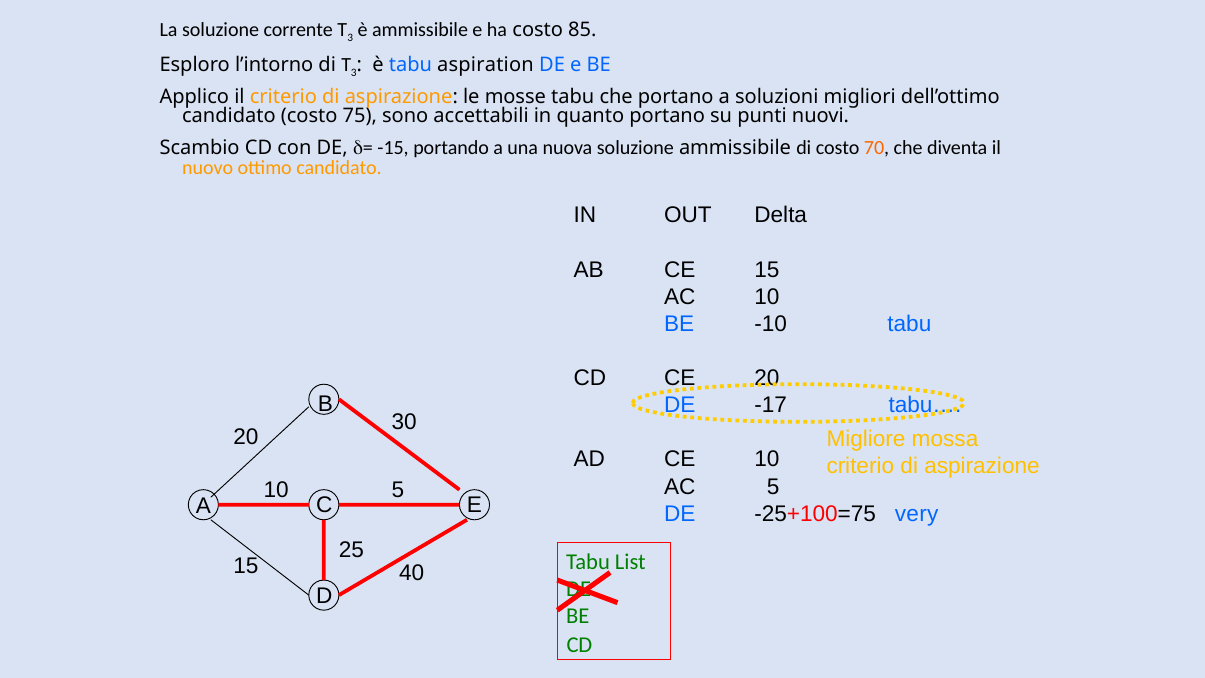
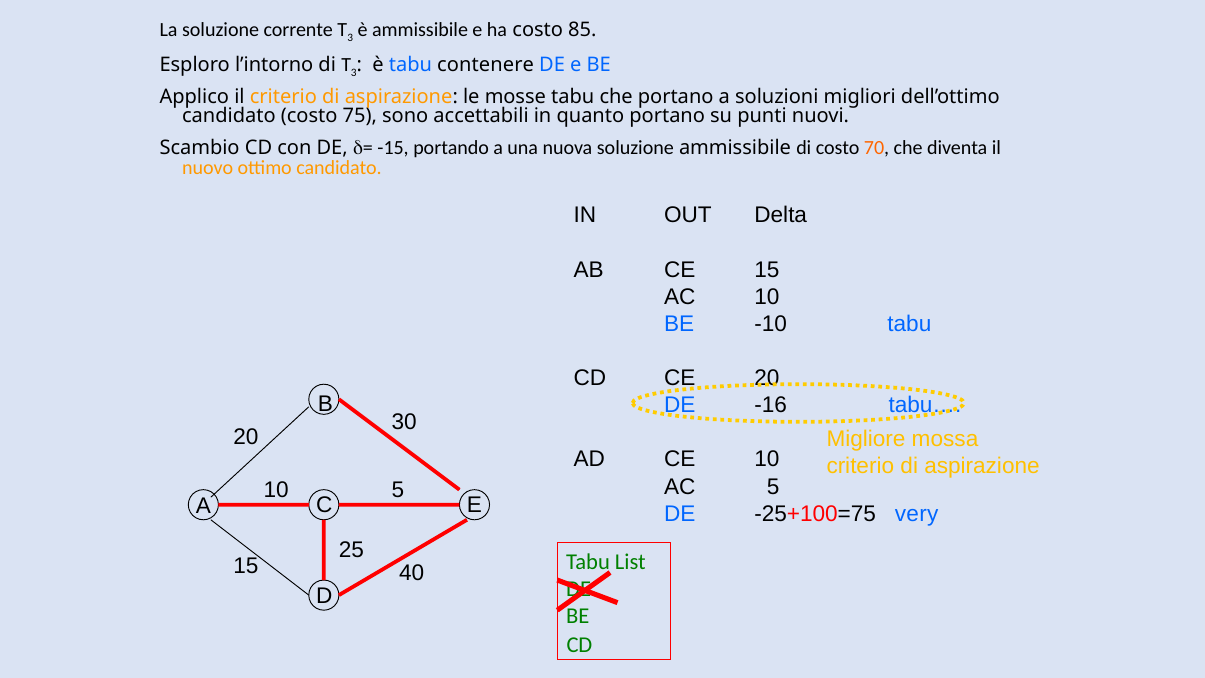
aspiration: aspiration -> contenere (486, 65)
-17: -17 -> -16 (771, 405)
